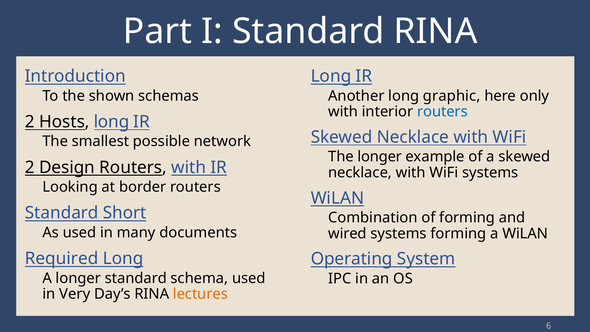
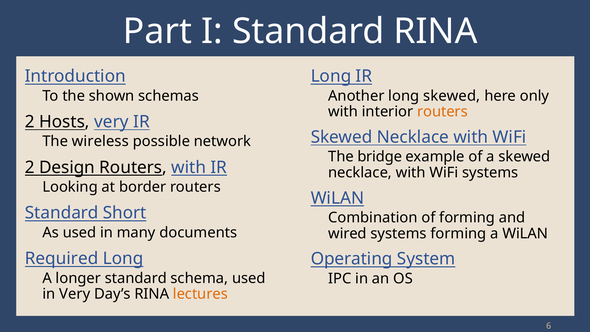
long graphic: graphic -> skewed (452, 96)
routers colour: blue -> orange (442, 112)
Hosts long: long -> very (111, 122)
smallest: smallest -> wireless (100, 141)
The longer: longer -> bridge (380, 157)
